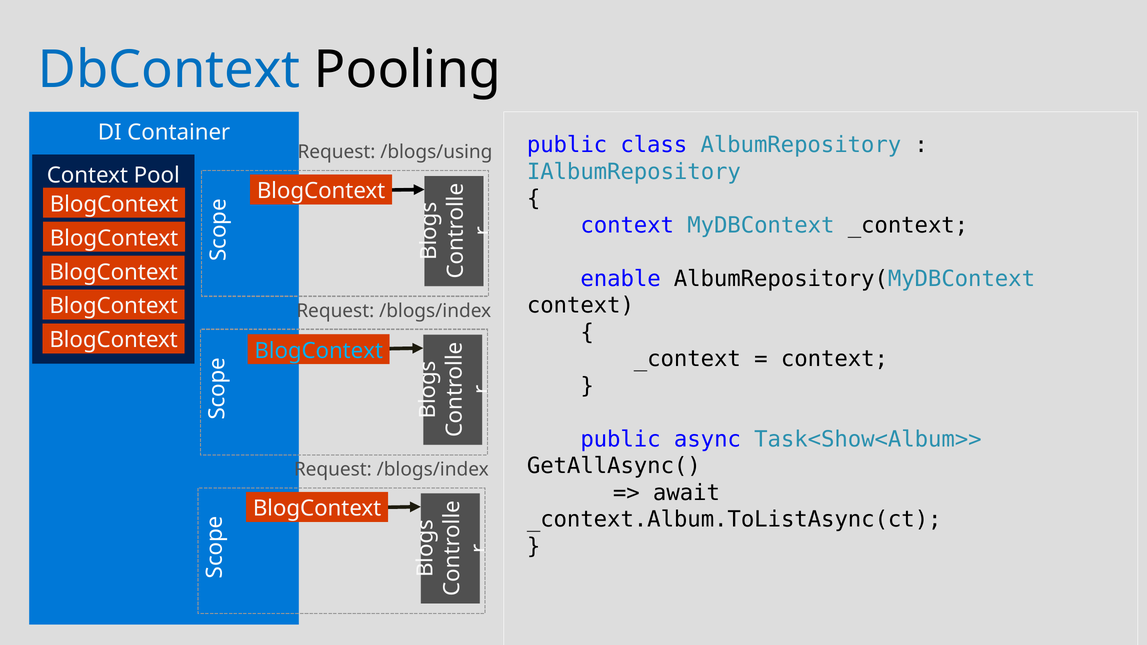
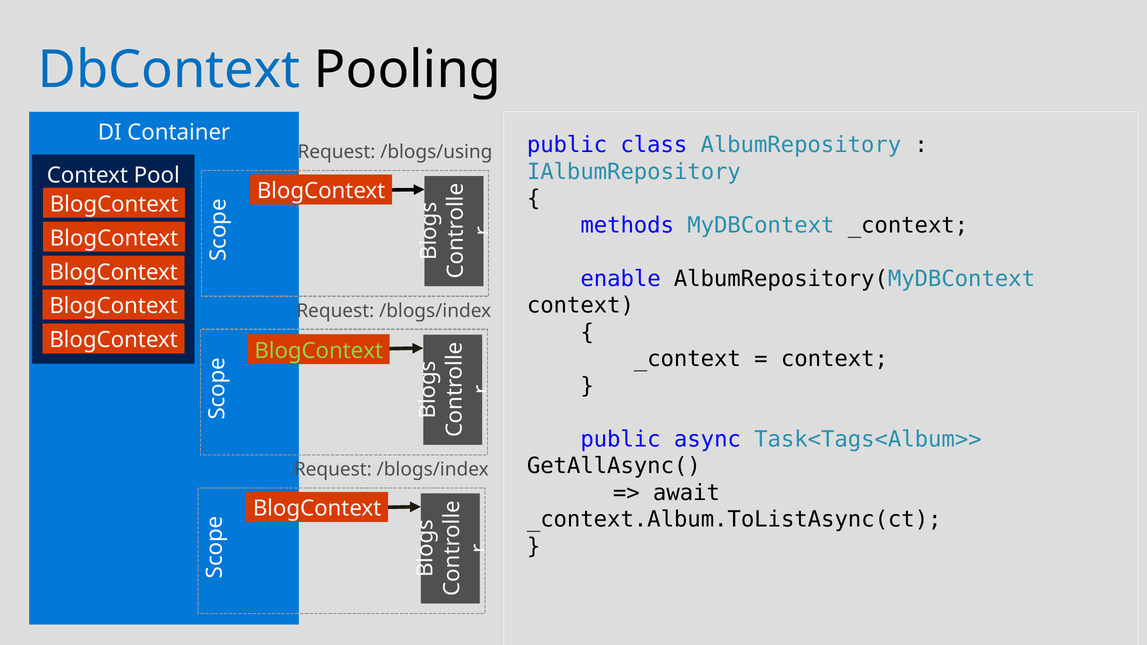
context: context -> methods (627, 225)
BlogContext colour: light blue -> light green (319, 351)
Task<Show<Album>>: Task<Show<Album>> -> Task<Tags<Album>> (868, 439)
